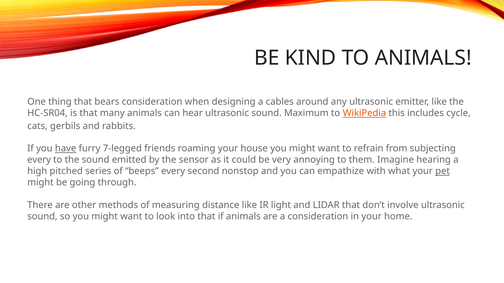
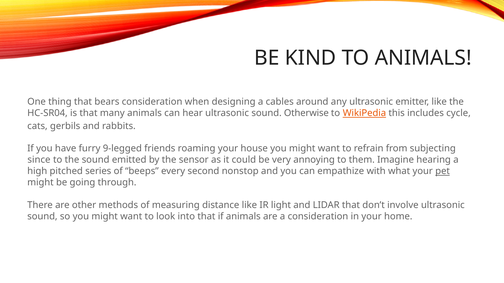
Maximum: Maximum -> Otherwise (306, 113)
have underline: present -> none (66, 149)
7-legged: 7-legged -> 9-legged (122, 149)
every: every -> since (39, 160)
